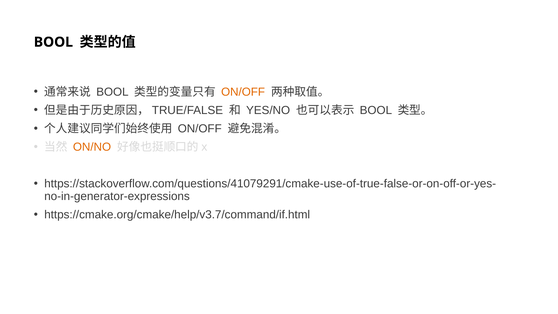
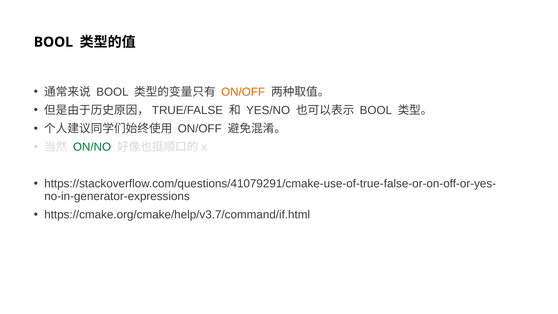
ON/NO colour: orange -> green (92, 147)
